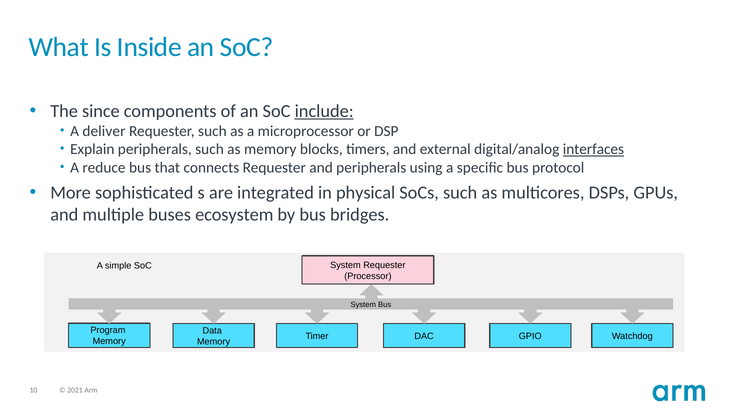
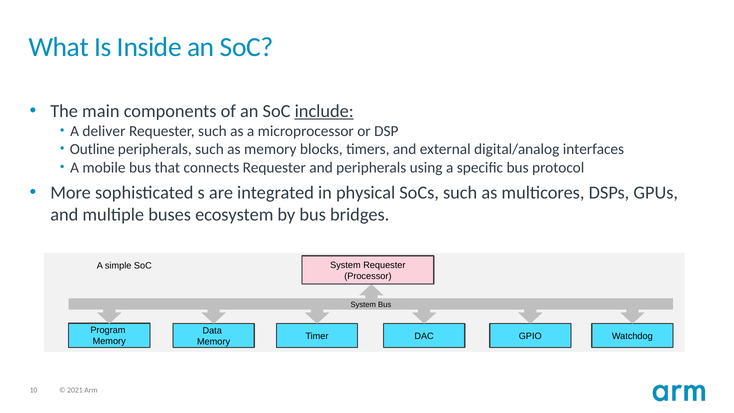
since: since -> main (101, 111)
Explain: Explain -> Outline (92, 149)
interfaces underline: present -> none (593, 149)
reduce: reduce -> mobile (104, 168)
